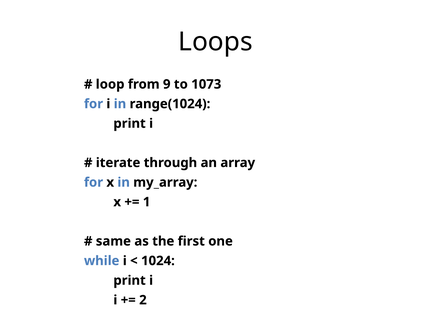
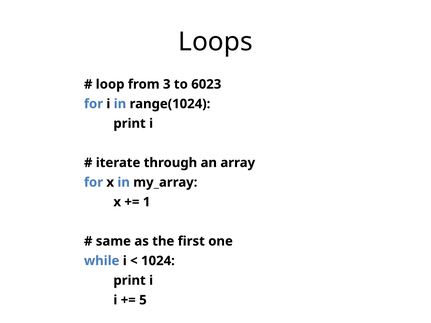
9: 9 -> 3 (167, 84)
1073: 1073 -> 6023 (206, 84)
2: 2 -> 5 (143, 300)
